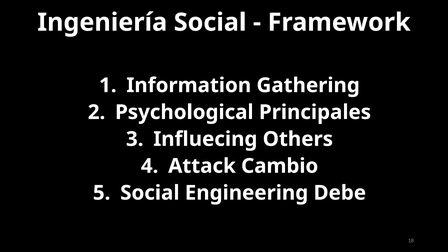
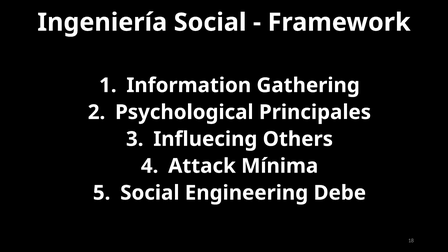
Cambio: Cambio -> Mínima (280, 166)
